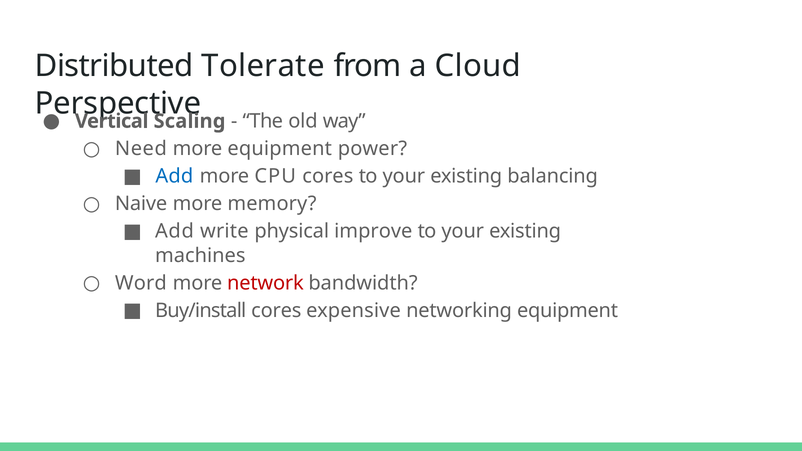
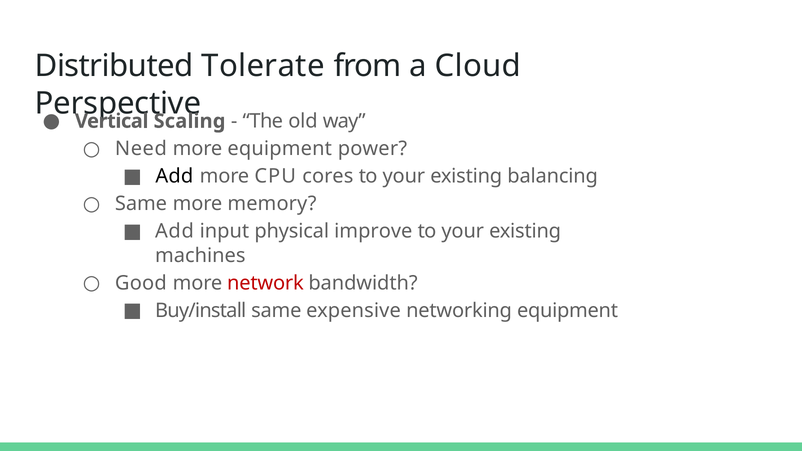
Add colour: blue -> black (174, 176)
Naive: Naive -> Same (141, 204)
write: write -> input (224, 231)
Word: Word -> Good (141, 283)
Buy/install cores: cores -> same (276, 311)
